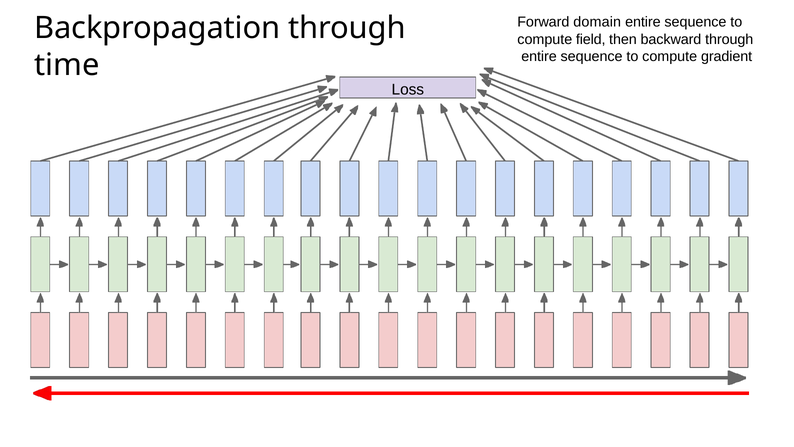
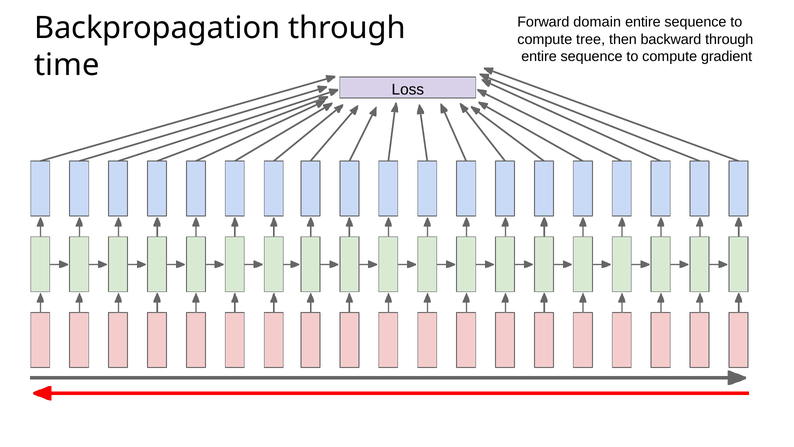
field: field -> tree (591, 39)
